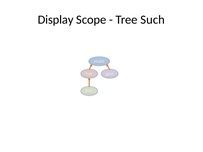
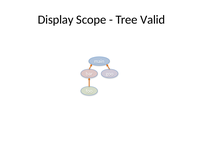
Such: Such -> Valid (153, 20)
